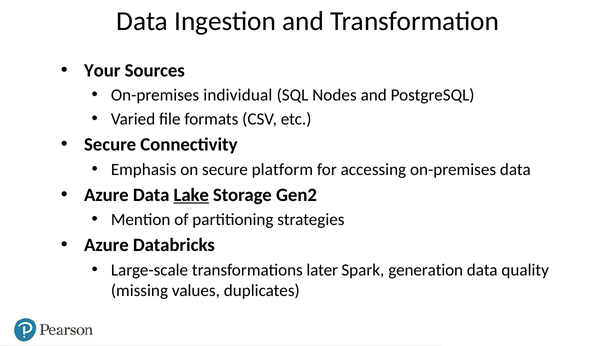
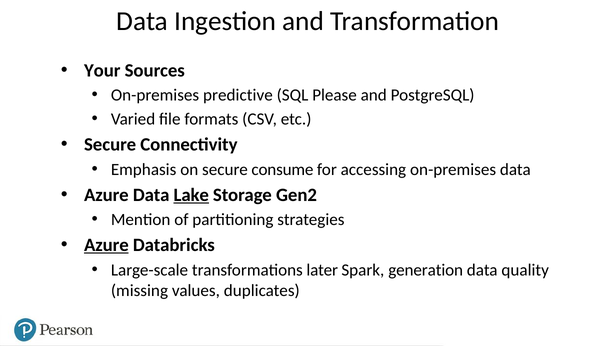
individual: individual -> predictive (238, 95)
Nodes: Nodes -> Please (335, 95)
platform: platform -> consume (282, 169)
Azure underline: none -> present (106, 245)
